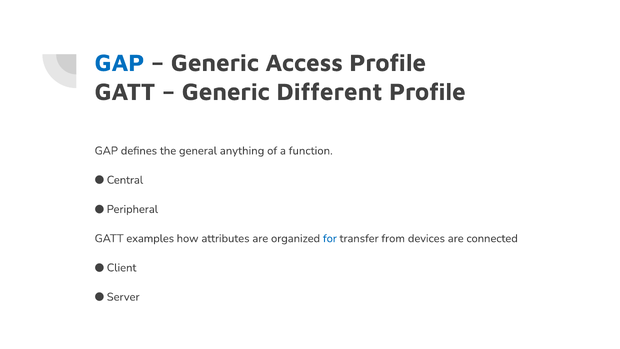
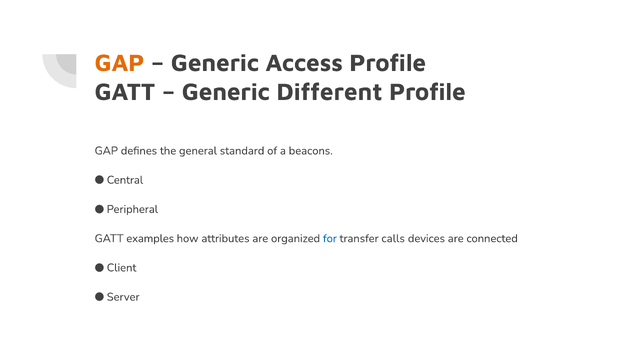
GAP colour: blue -> orange (119, 63)
anything: anything -> standard (242, 151)
function: function -> beacons (311, 151)
from: from -> calls (393, 238)
